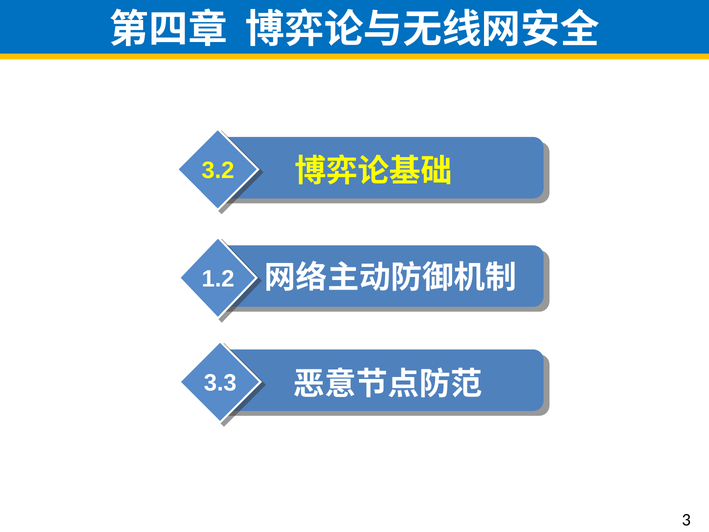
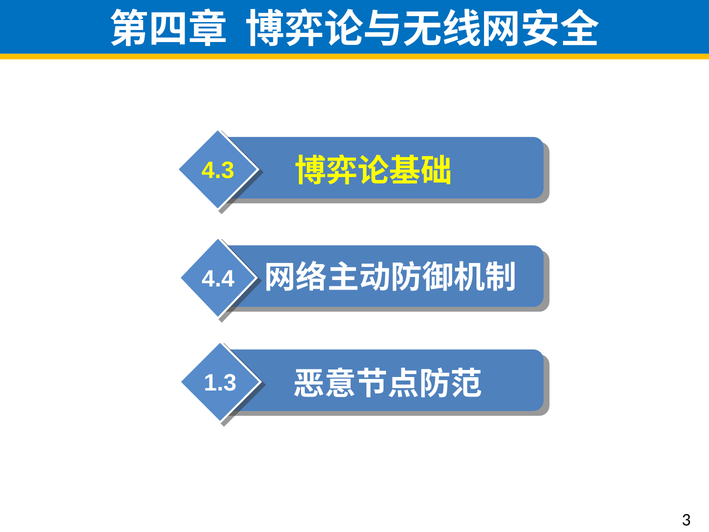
3.2: 3.2 -> 4.3 (218, 171)
1.2: 1.2 -> 4.4 (218, 279)
3.3: 3.3 -> 1.3 (220, 383)
